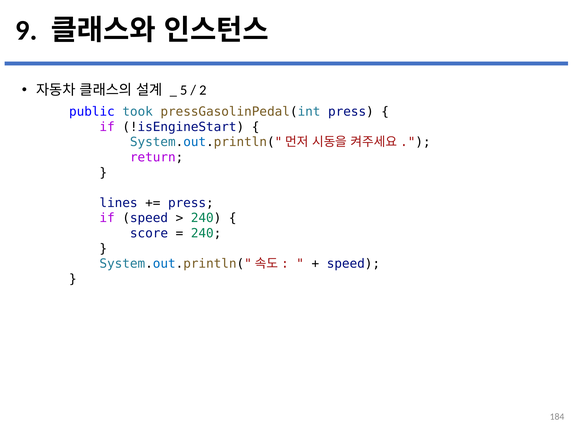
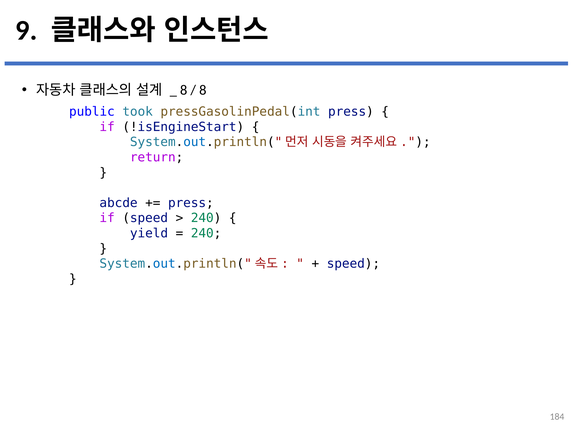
5: 5 -> 8 (184, 90)
2: 2 -> 8 (203, 90)
lines: lines -> abcde (119, 203)
score: score -> yield (149, 233)
